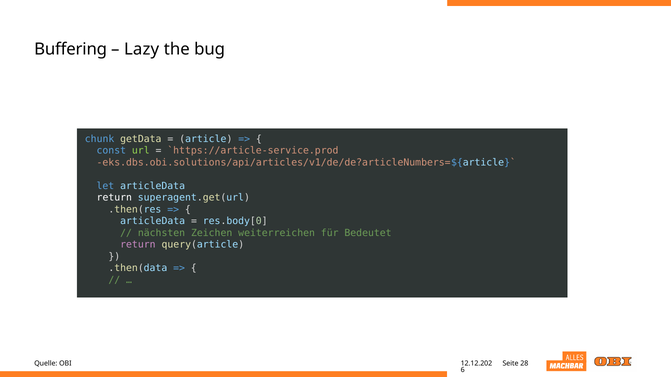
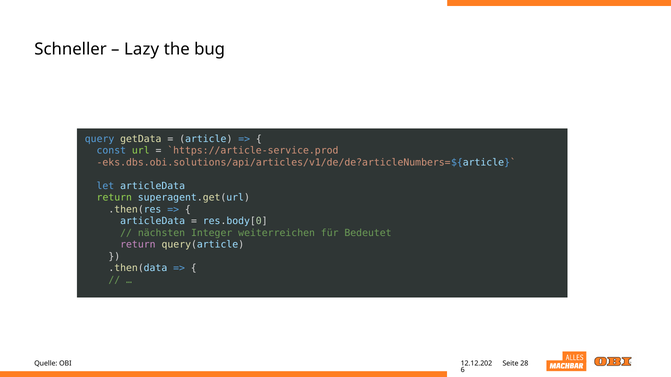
Buffering: Buffering -> Schneller (71, 49)
chunk: chunk -> query (100, 139)
return colour: white -> light green (114, 198)
Zeichen: Zeichen -> Integer (212, 233)
